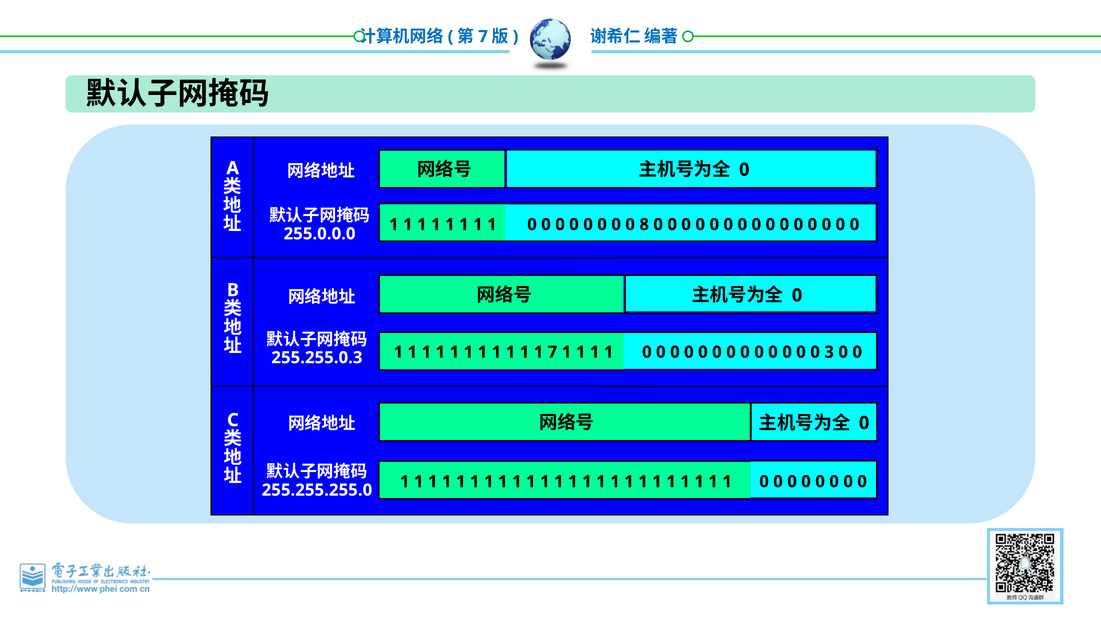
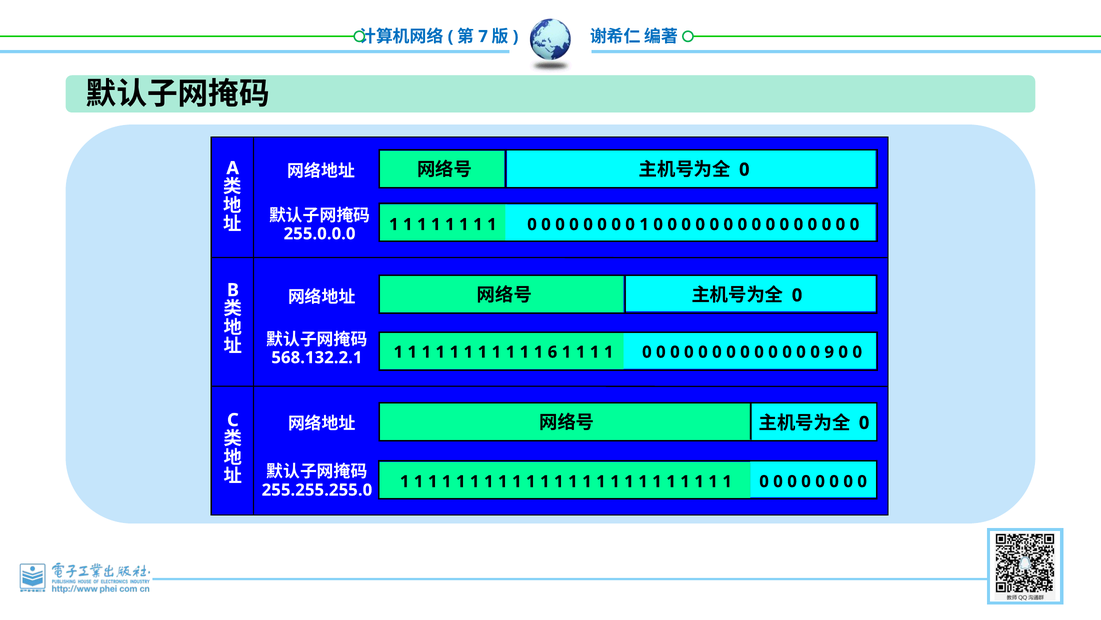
0 0 0 8: 8 -> 1 (644, 224)
1 7: 7 -> 6 (552, 352)
3: 3 -> 9 (829, 352)
255.255.0.3: 255.255.0.3 -> 568.132.2.1 (317, 357)
